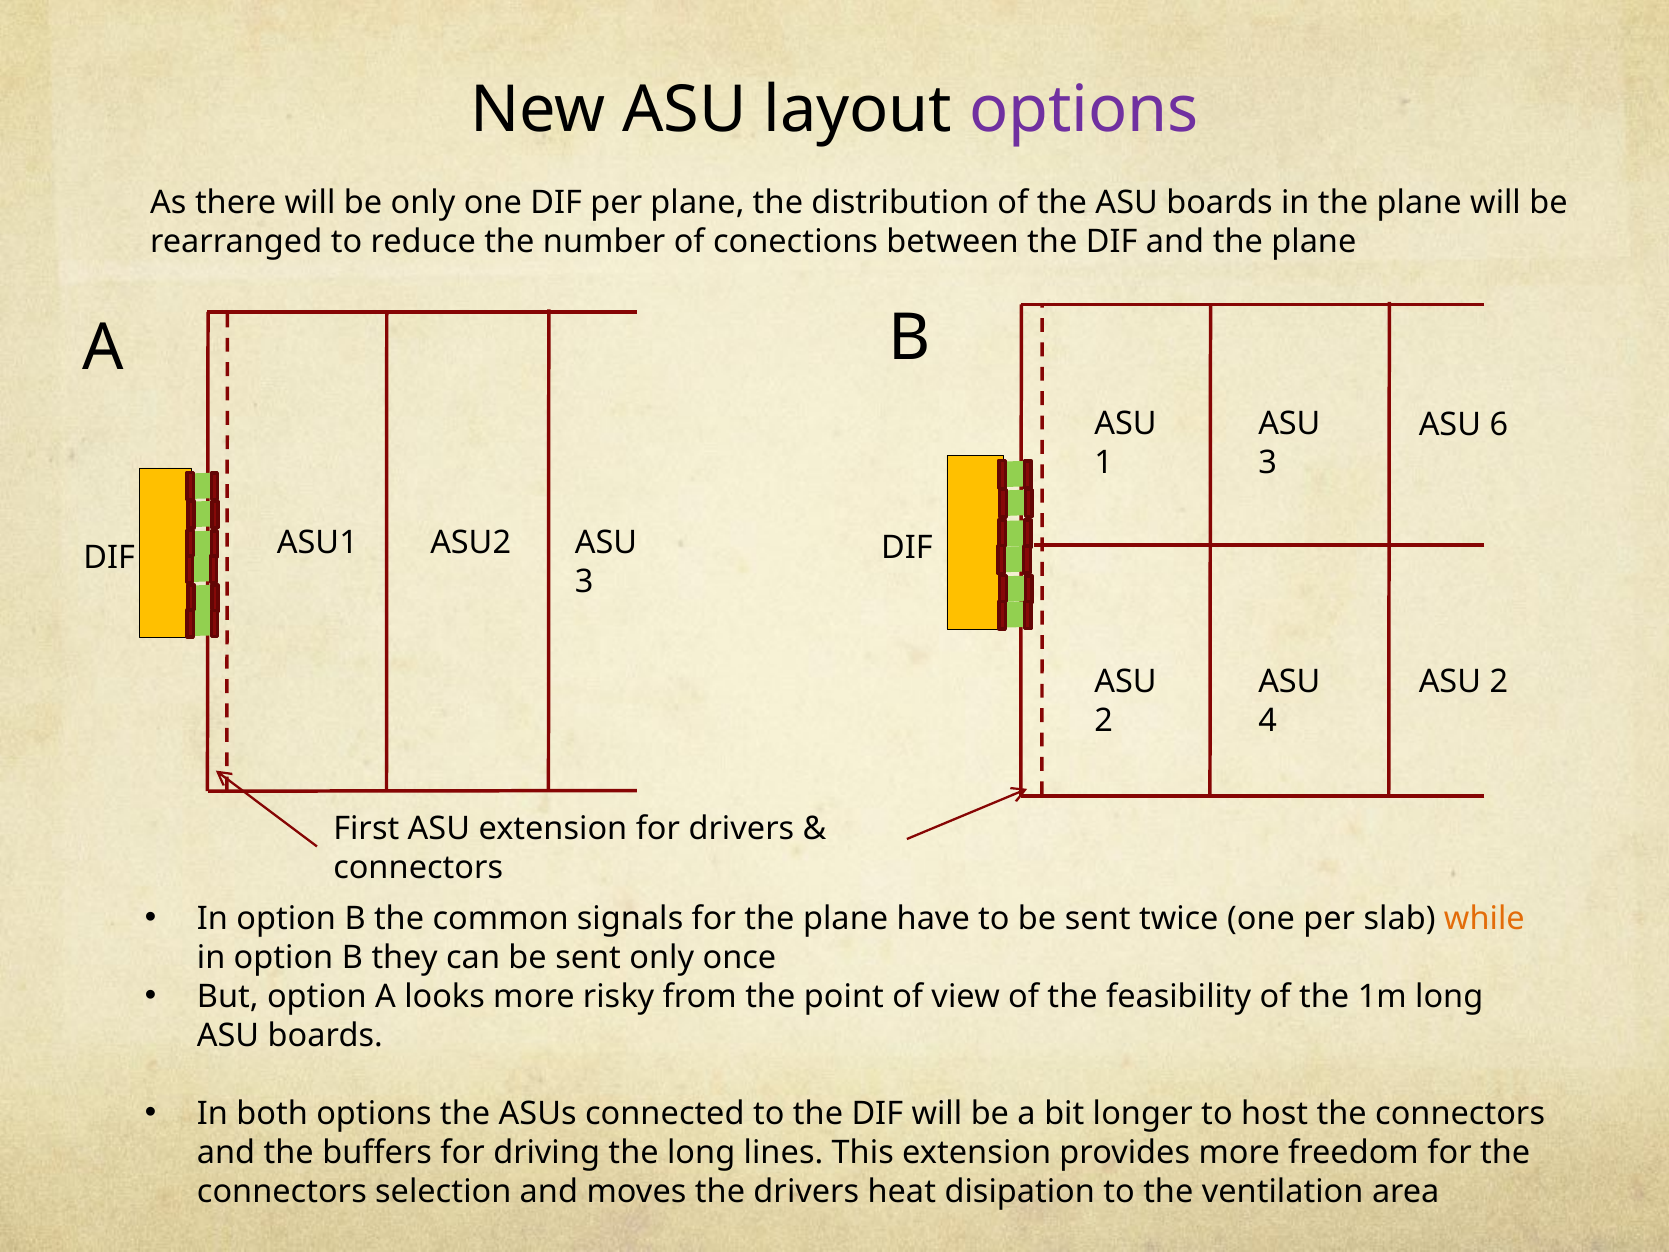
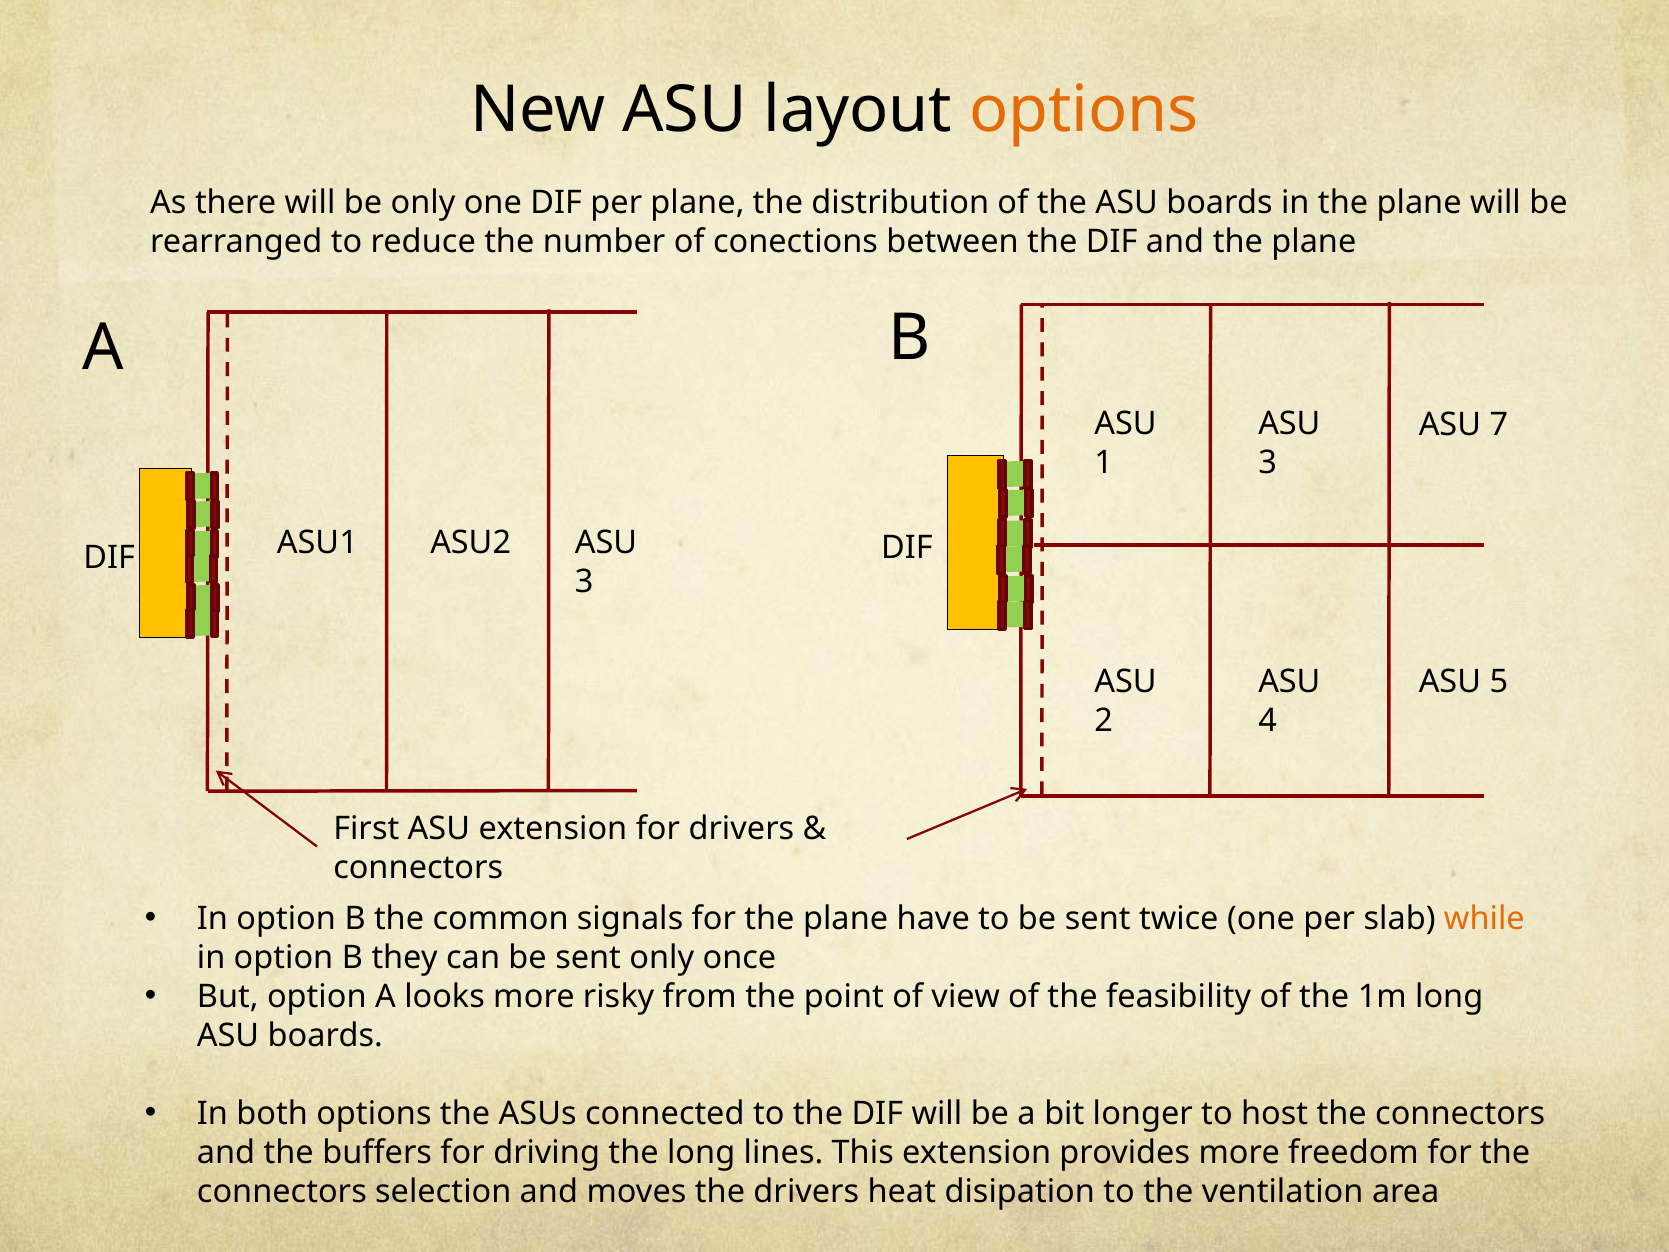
options colour: purple -> orange (1084, 110)
6: 6 -> 7 (1499, 424)
2: 2 -> 5 (1499, 682)
